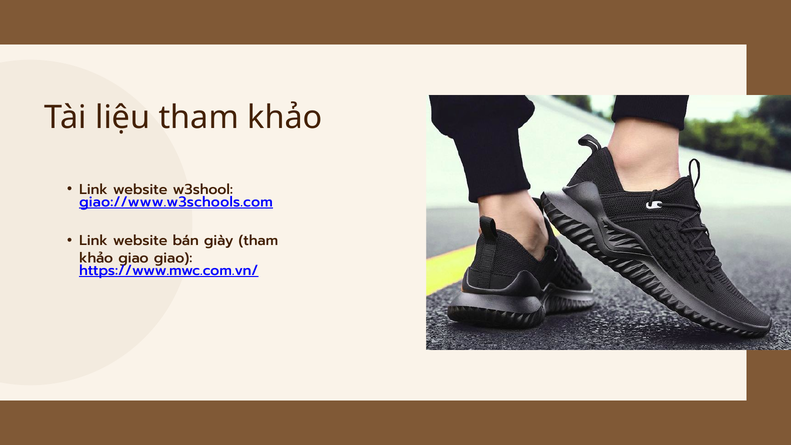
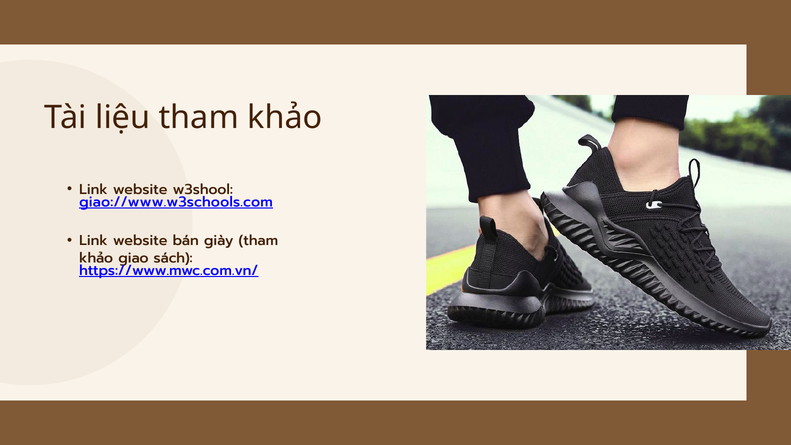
giao giao: giao -> sách (173, 258)
